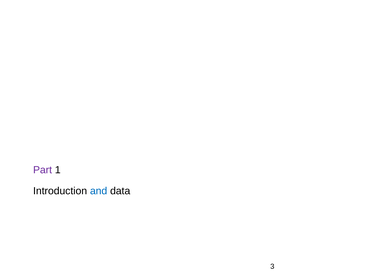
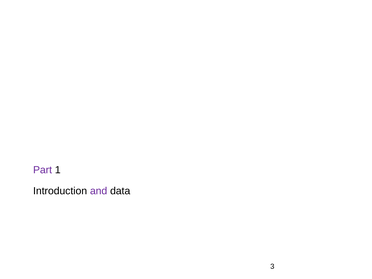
and colour: blue -> purple (99, 191)
